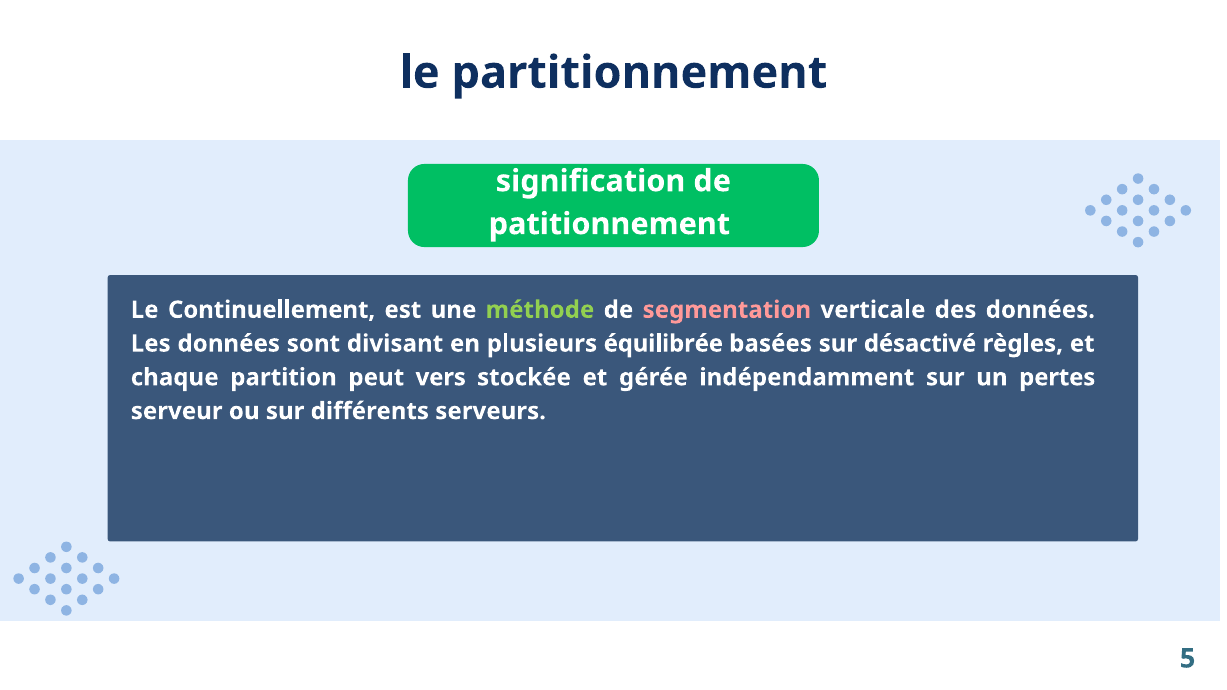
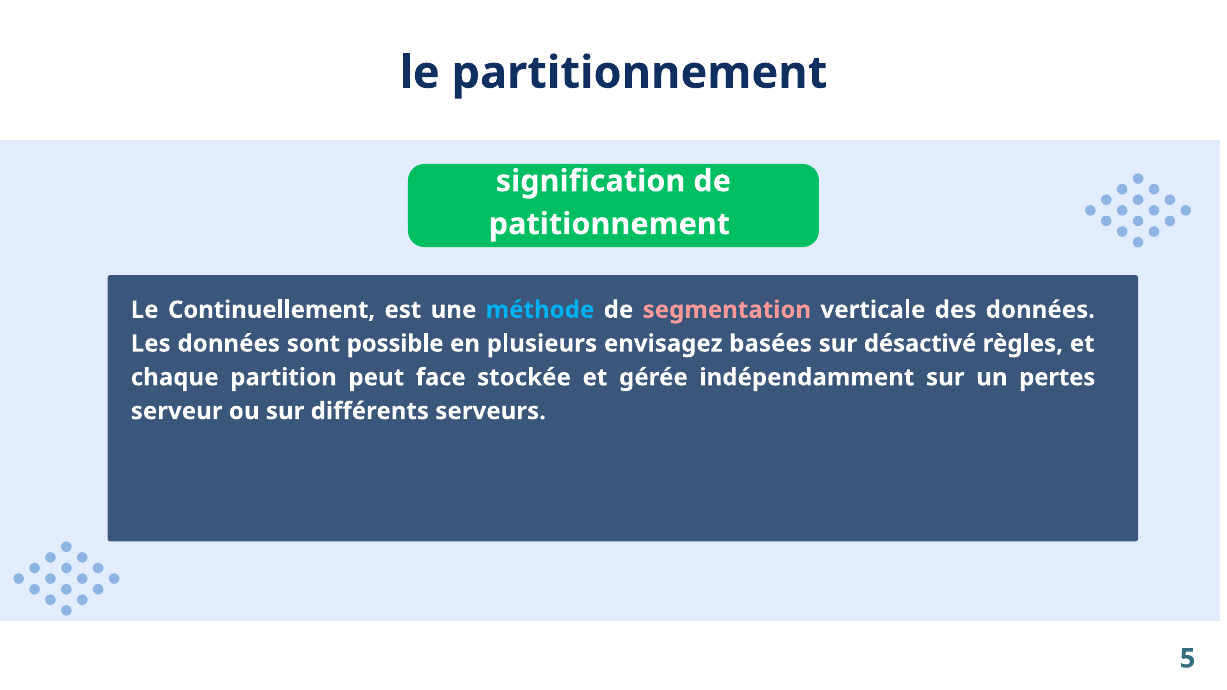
méthode colour: light green -> light blue (540, 310)
divisant: divisant -> possible (395, 344)
équilibrée: équilibrée -> envisagez (663, 344)
vers: vers -> face (441, 378)
